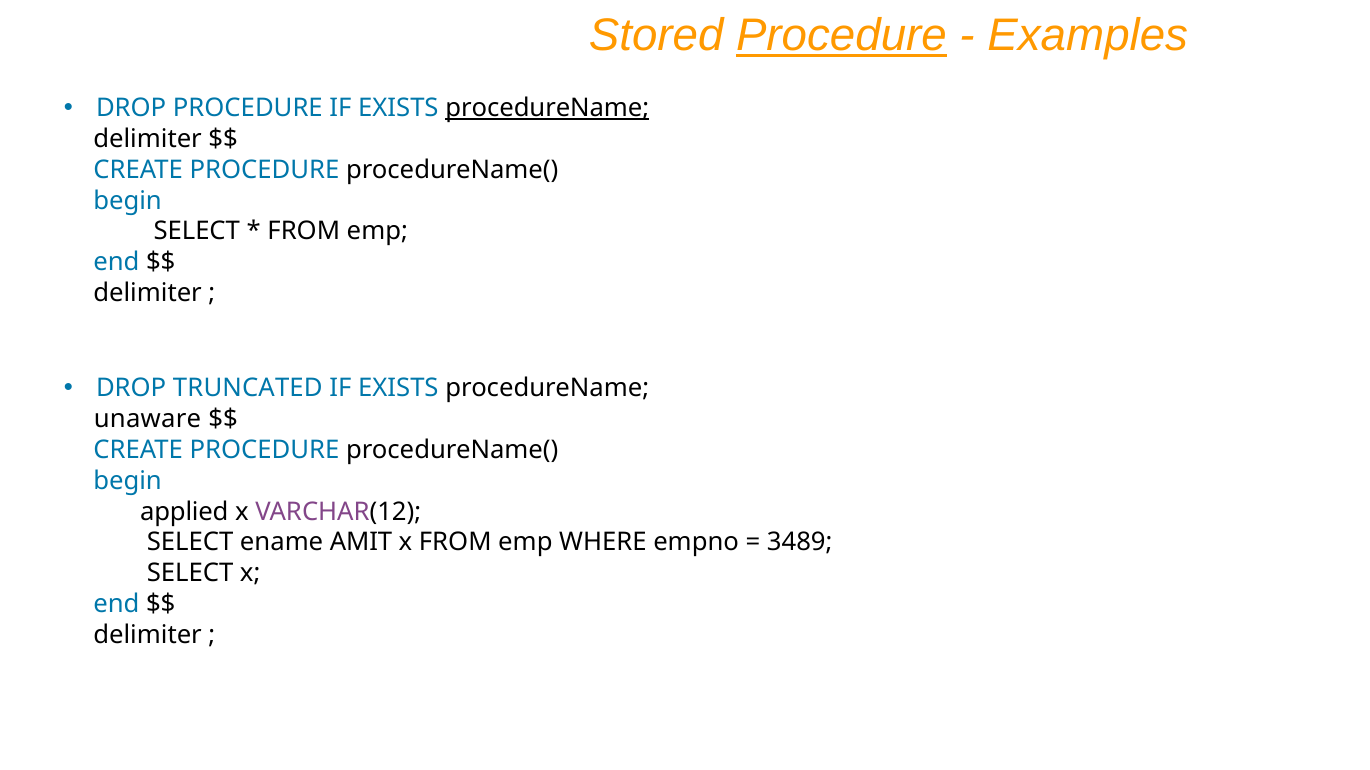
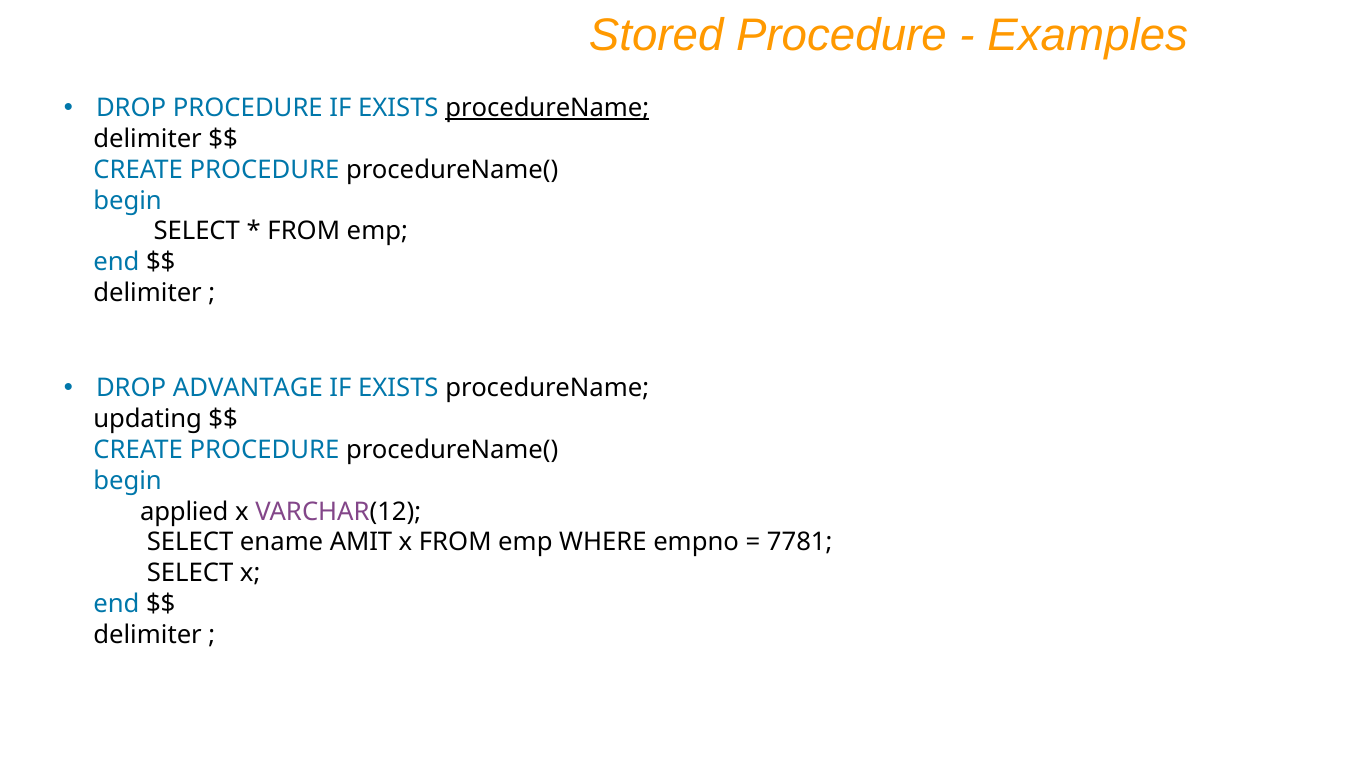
Procedure underline: present -> none (841, 36)
TRUNCATED: TRUNCATED -> ADVANTAGE (248, 389)
unaware: unaware -> updating (148, 420)
3489: 3489 -> 7781 (800, 543)
